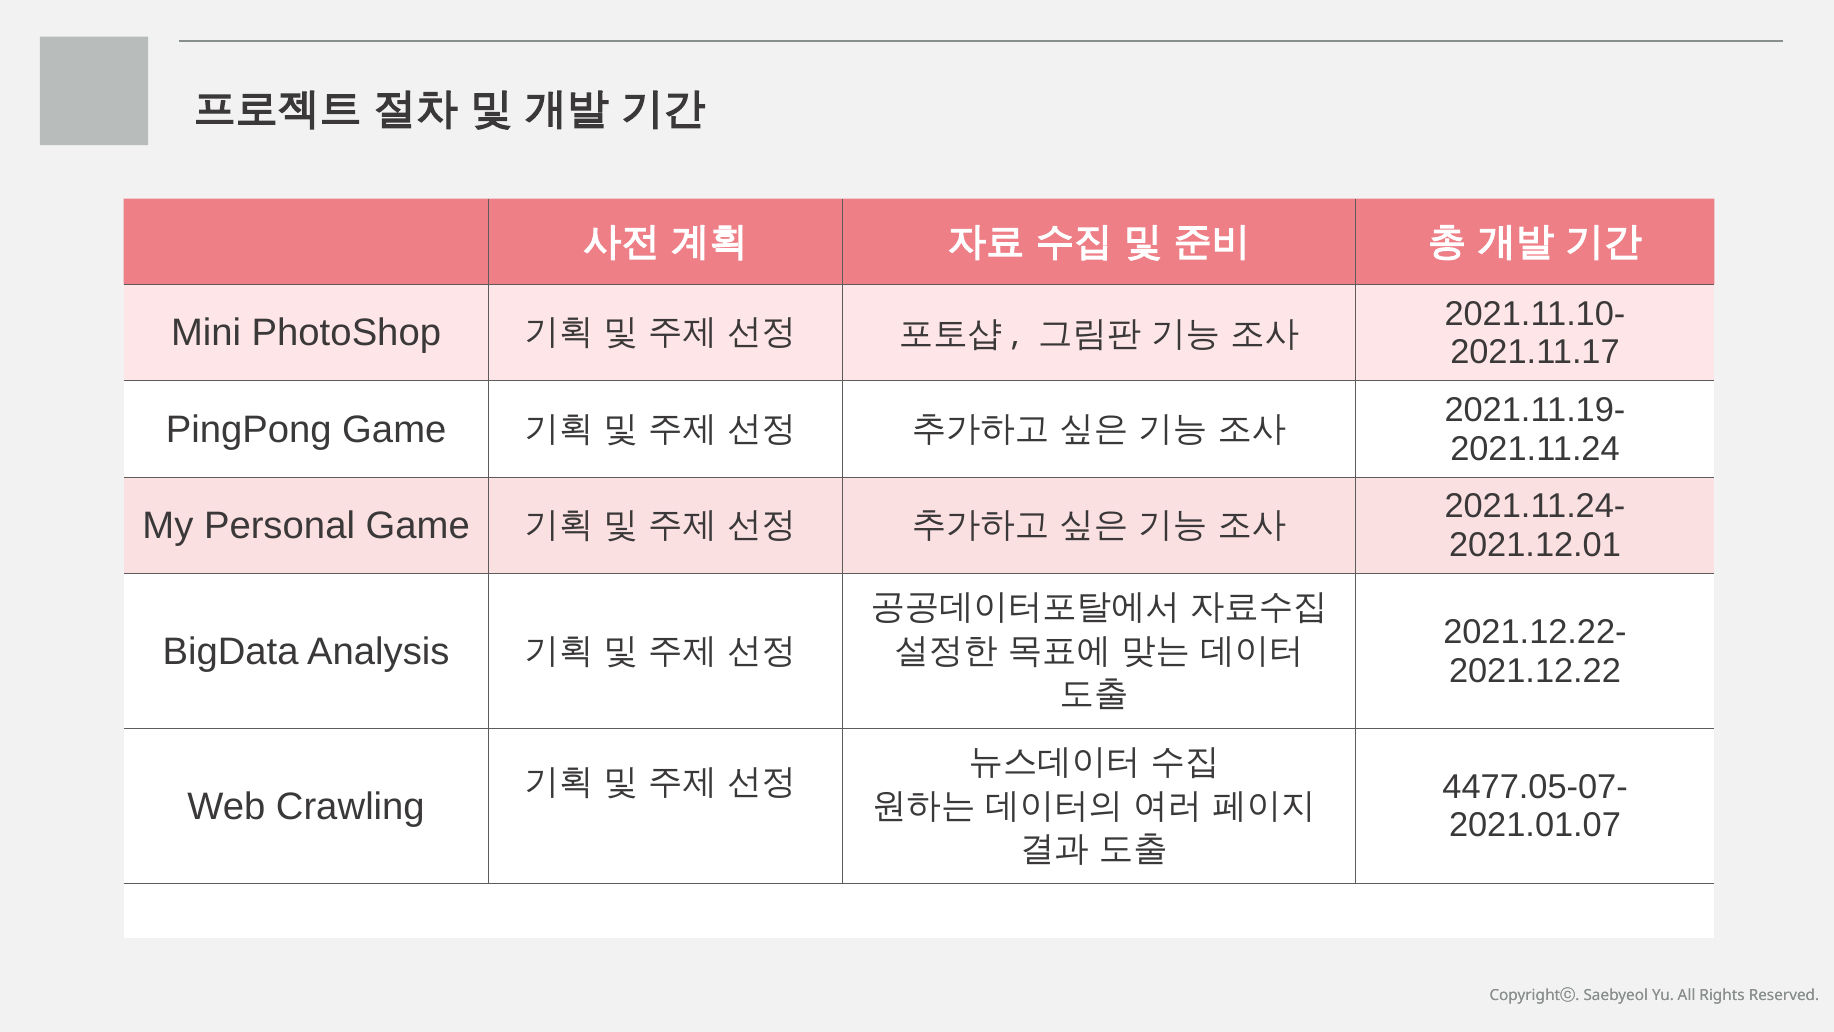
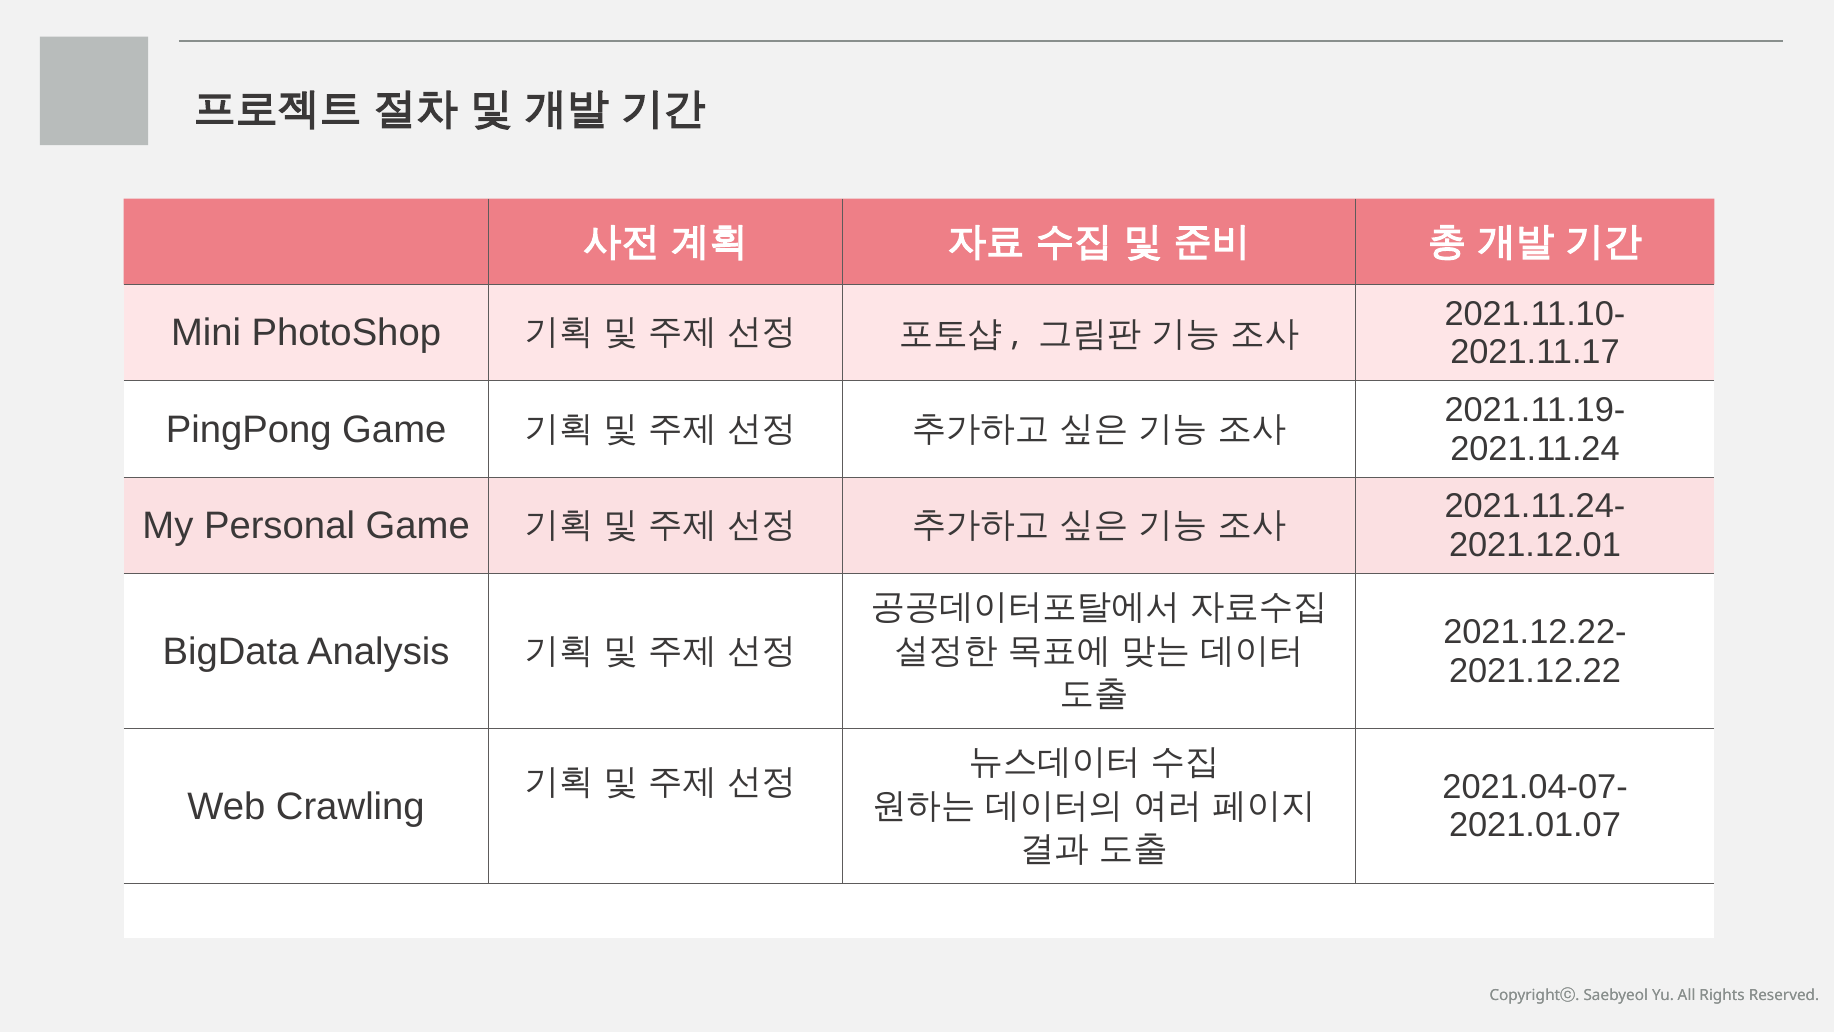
4477.05-07-: 4477.05-07- -> 2021.04-07- (1535, 787)
